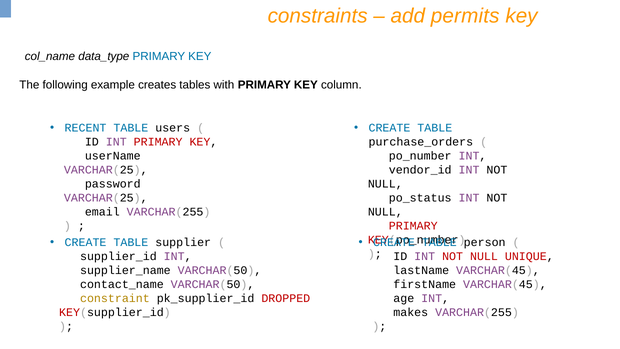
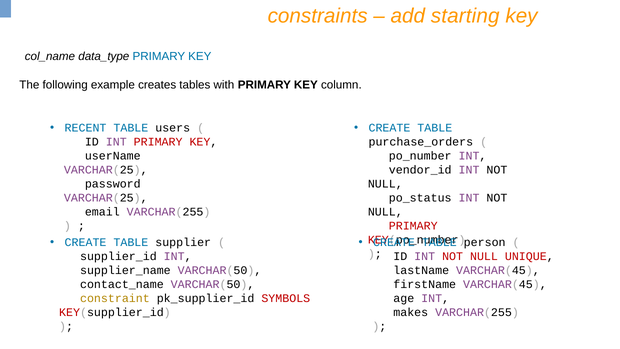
permits: permits -> starting (465, 16)
DROPPED: DROPPED -> SYMBOLS (286, 298)
